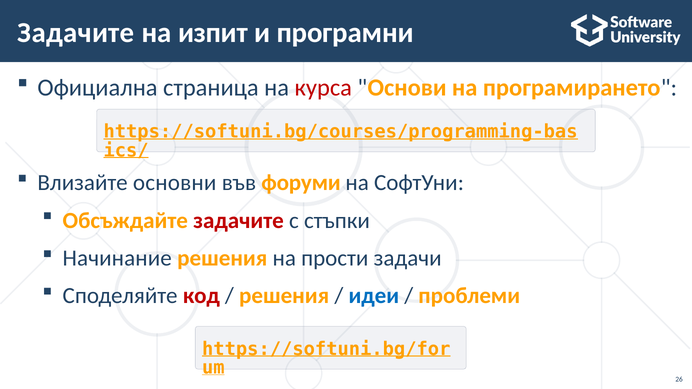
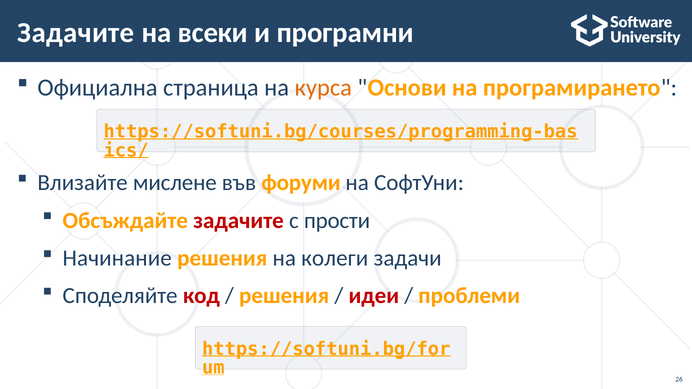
изпит: изпит -> всеки (213, 33)
курса colour: red -> orange (323, 88)
основни: основни -> мислене (175, 183)
стъпки: стъпки -> прости (337, 221)
прости: прости -> колеги (335, 258)
идеи colour: blue -> red (374, 296)
